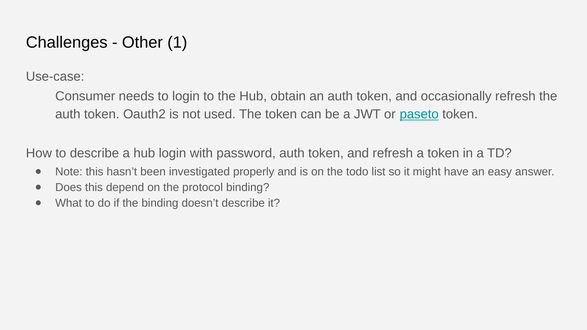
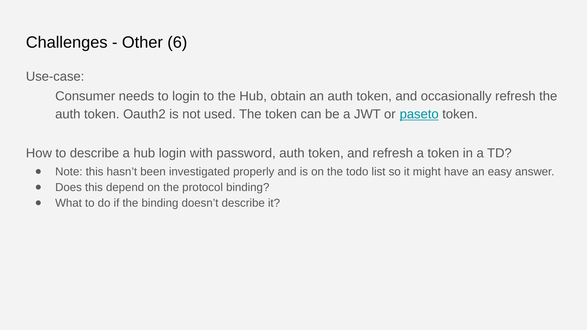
1: 1 -> 6 (177, 43)
